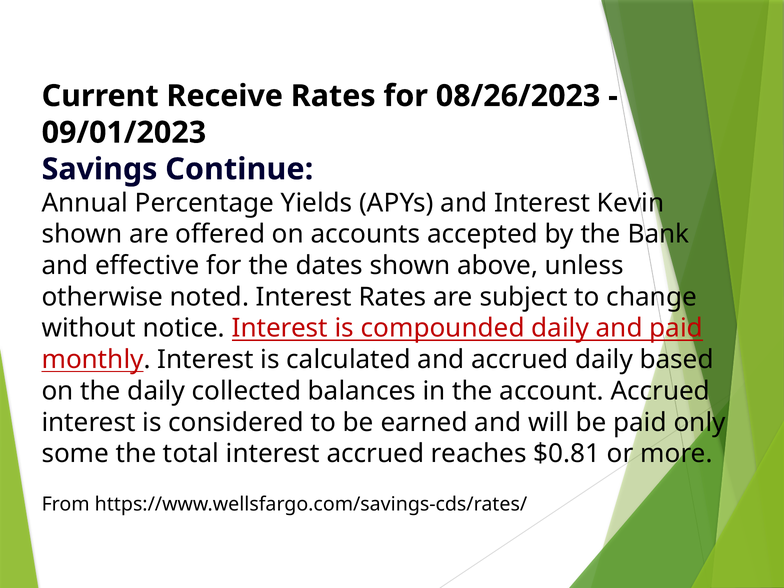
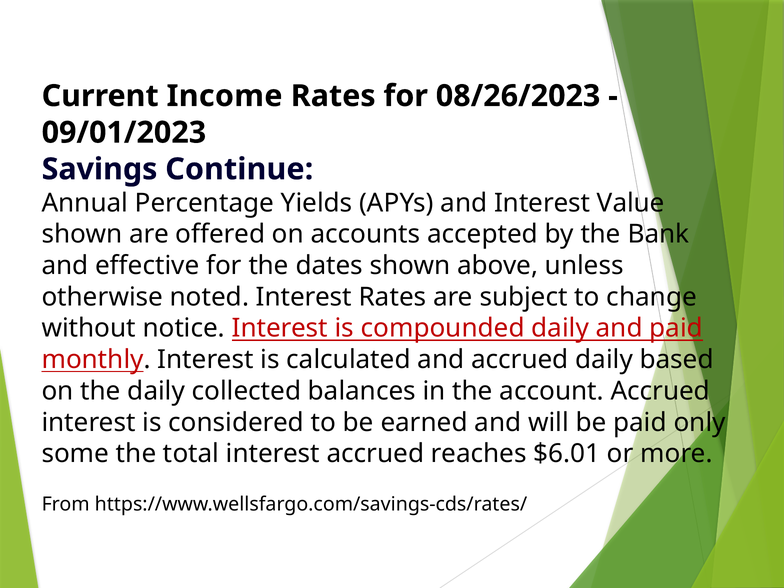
Receive: Receive -> Income (225, 96)
Kevin: Kevin -> Value (631, 203)
$0.81: $0.81 -> $6.01 (567, 454)
